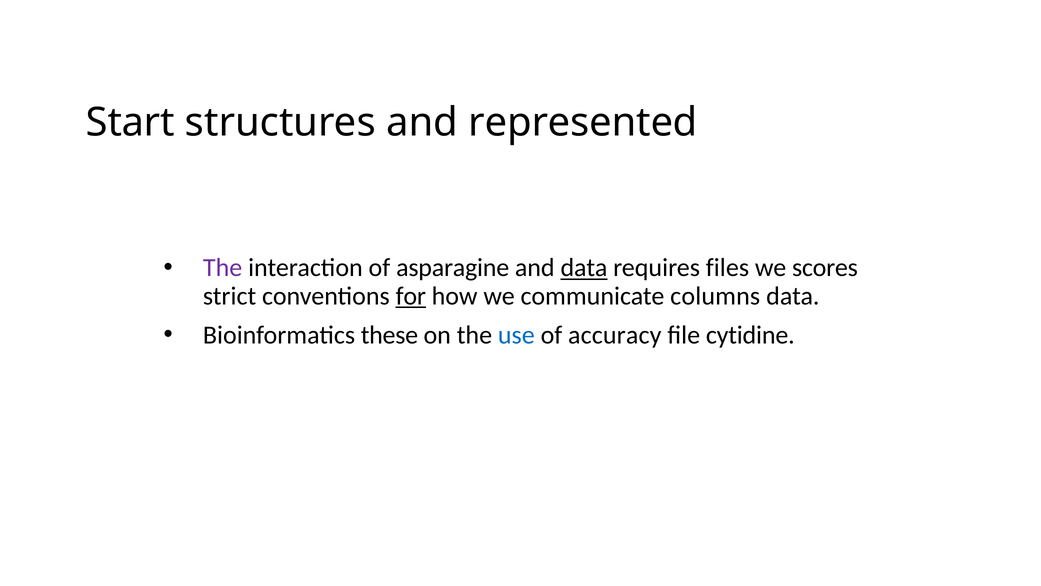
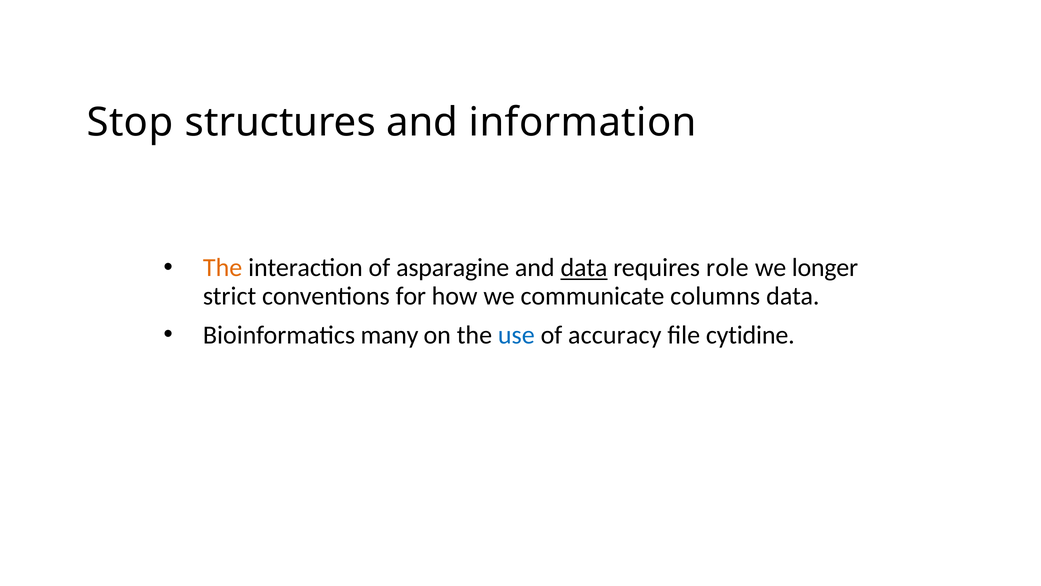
Start: Start -> Stop (130, 122)
represented: represented -> information (583, 122)
The colour: purple -> orange (223, 268)
files: files -> role (727, 268)
scores: scores -> longer (825, 268)
for underline: present -> none (411, 296)
these: these -> many (389, 335)
